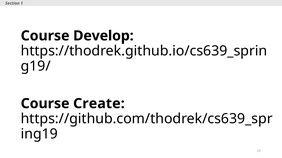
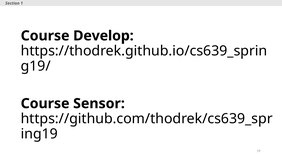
Create: Create -> Sensor (99, 104)
